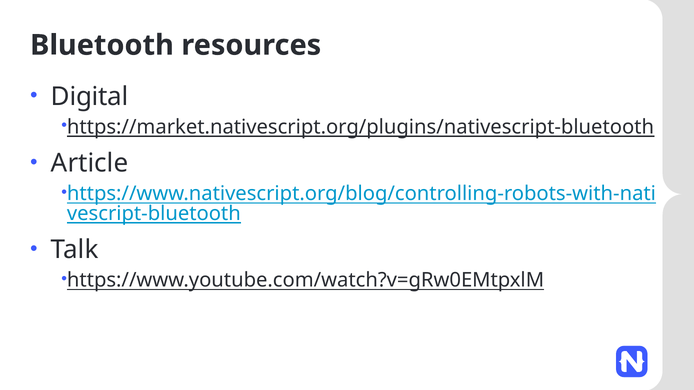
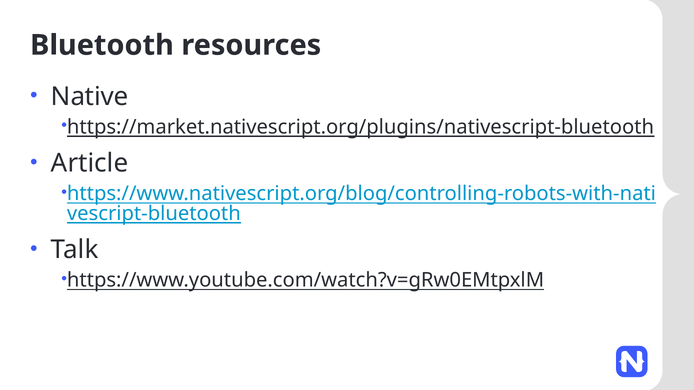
Digital: Digital -> Native (90, 97)
